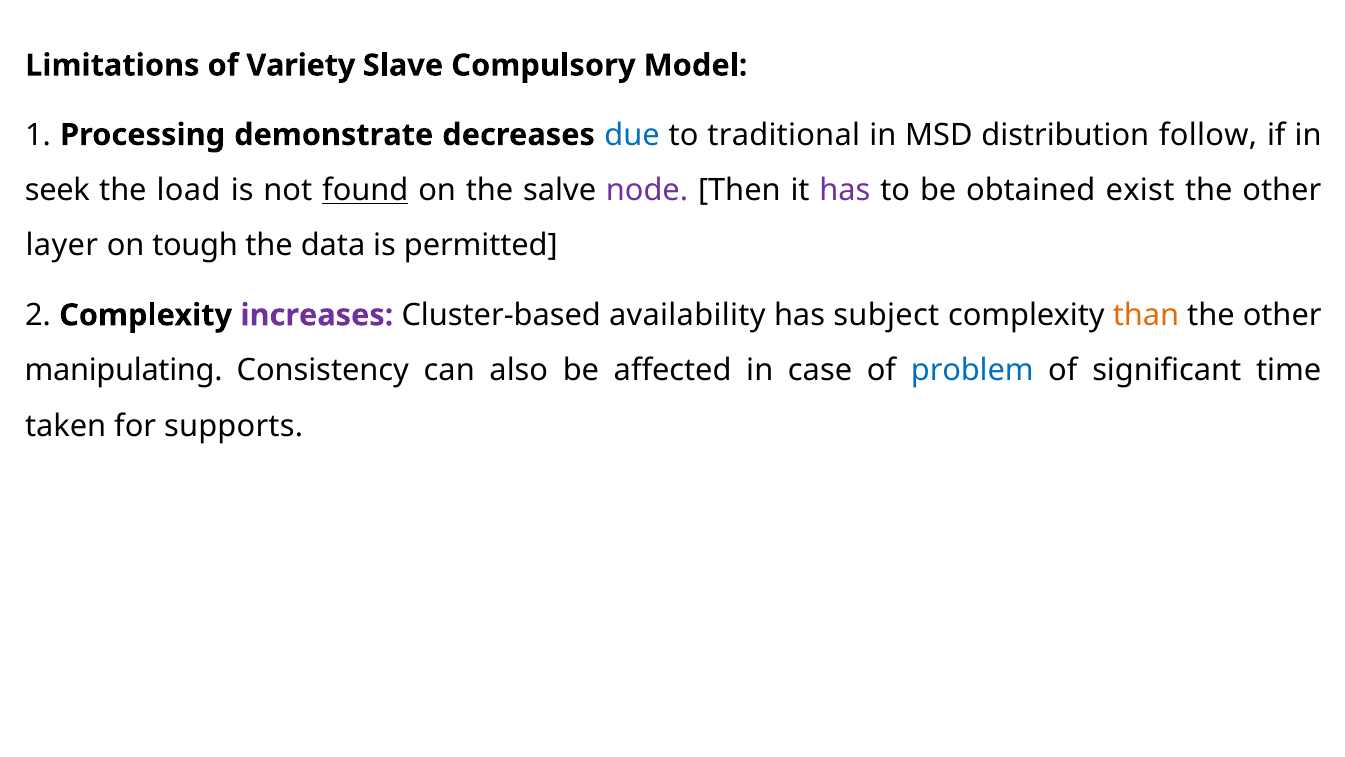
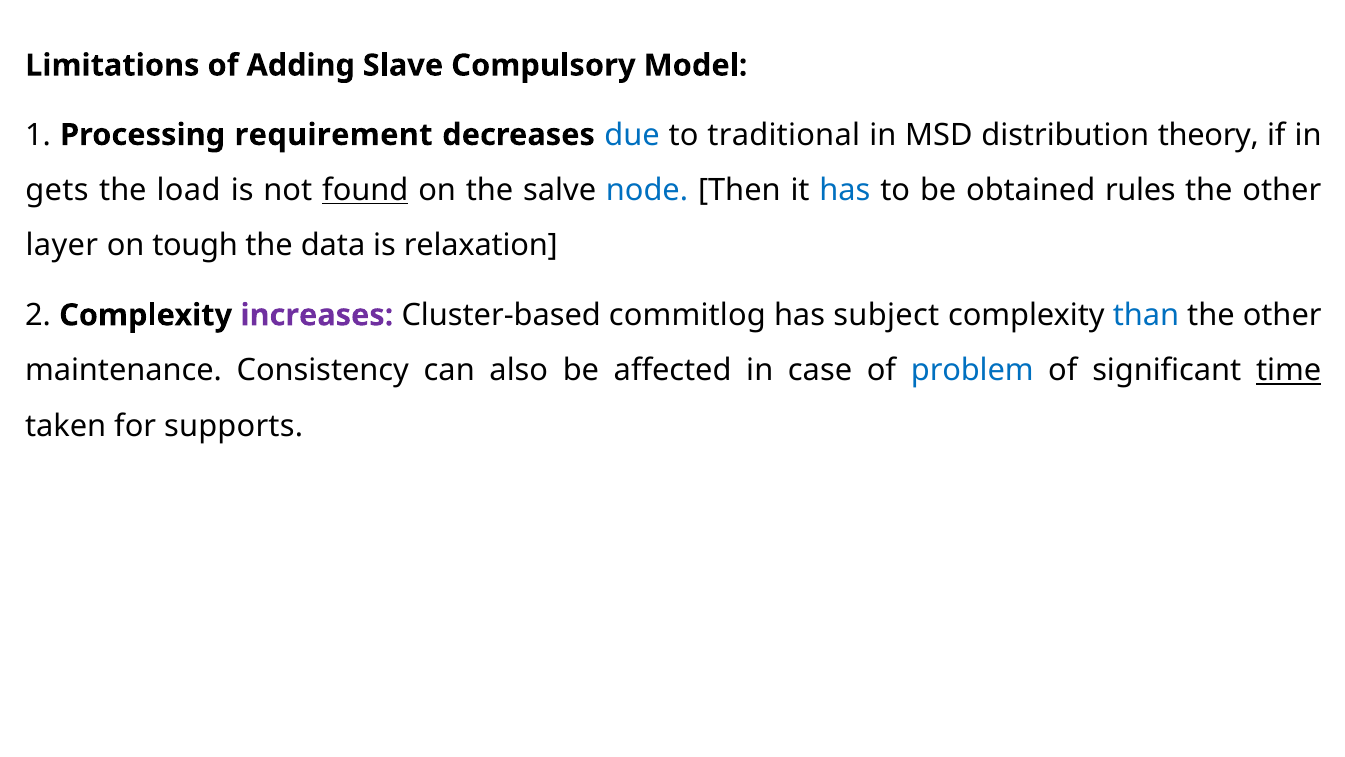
Variety: Variety -> Adding (301, 65)
demonstrate: demonstrate -> requirement (334, 135)
follow: follow -> theory (1208, 135)
seek: seek -> gets (57, 190)
node colour: purple -> blue (647, 190)
has colour: purple -> blue (845, 190)
exist: exist -> rules (1140, 190)
permitted: permitted -> relaxation (481, 246)
availability: availability -> commitlog (687, 315)
than colour: orange -> blue (1146, 315)
manipulating: manipulating -> maintenance (123, 370)
time underline: none -> present (1289, 370)
